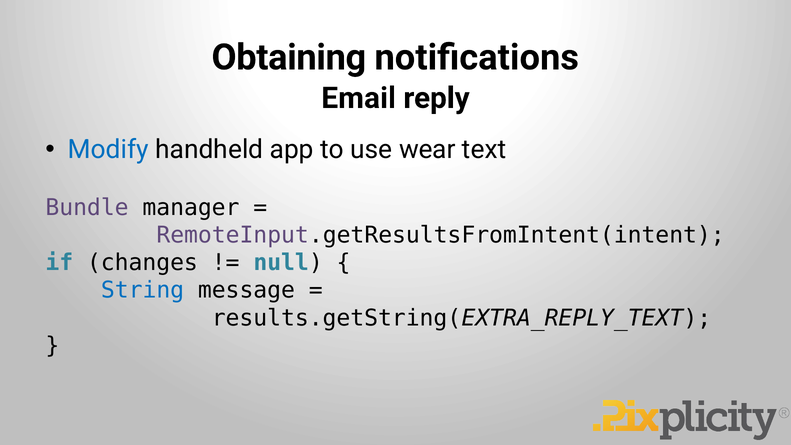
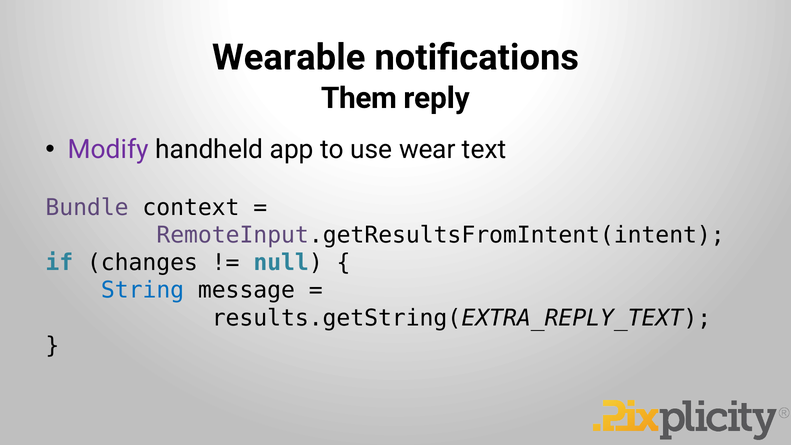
Obtaining: Obtaining -> Wearable (289, 57)
Email: Email -> Them (359, 98)
Modify colour: blue -> purple (108, 150)
manager: manager -> context (191, 207)
